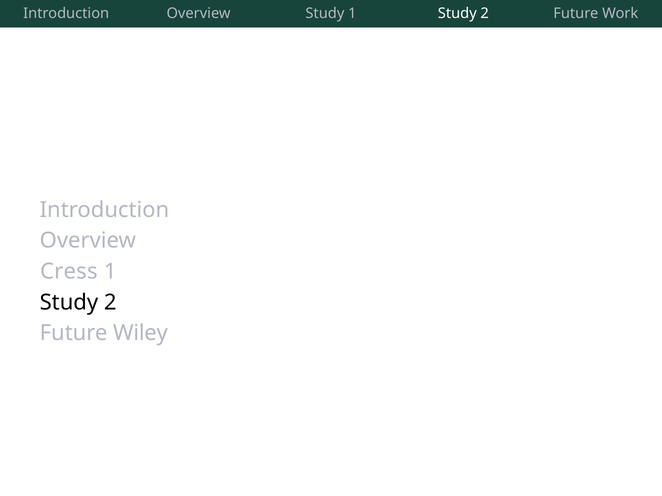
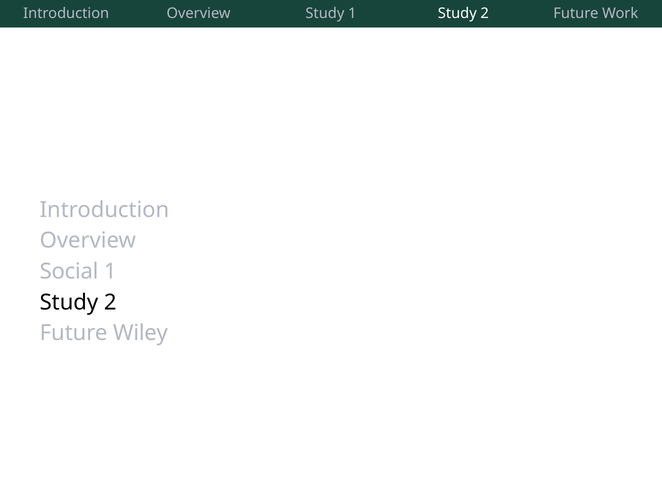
Cress: Cress -> Social (69, 272)
